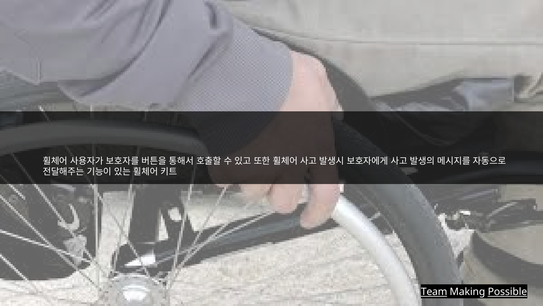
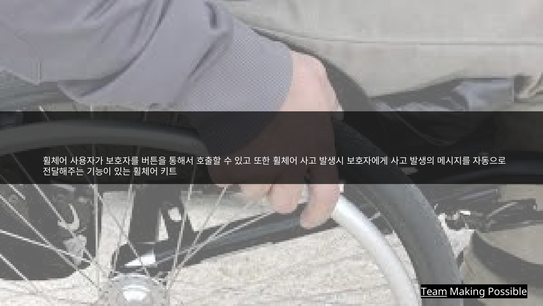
Possible underline: present -> none (507, 291)
